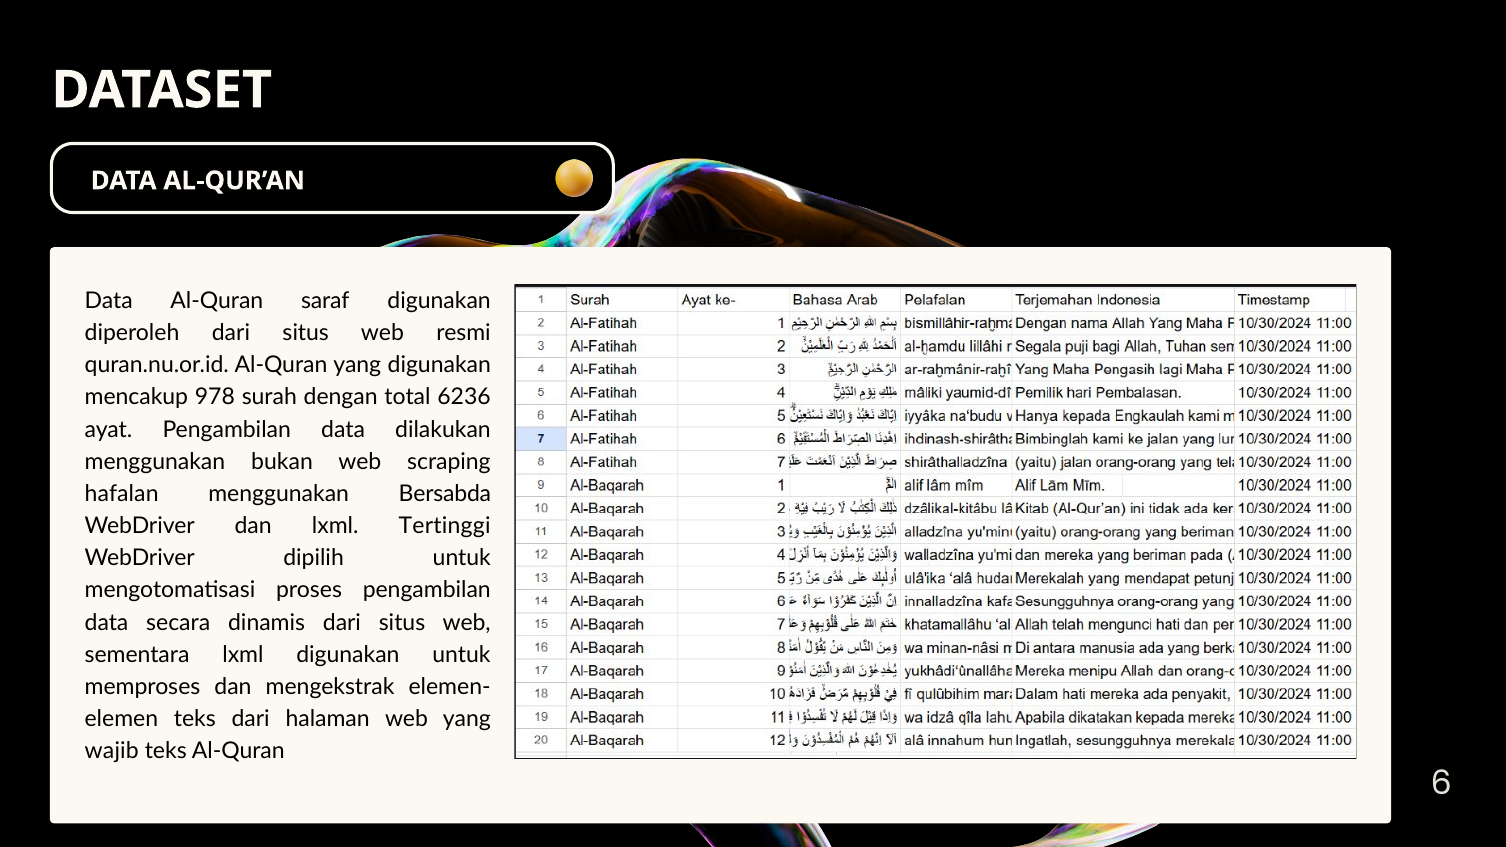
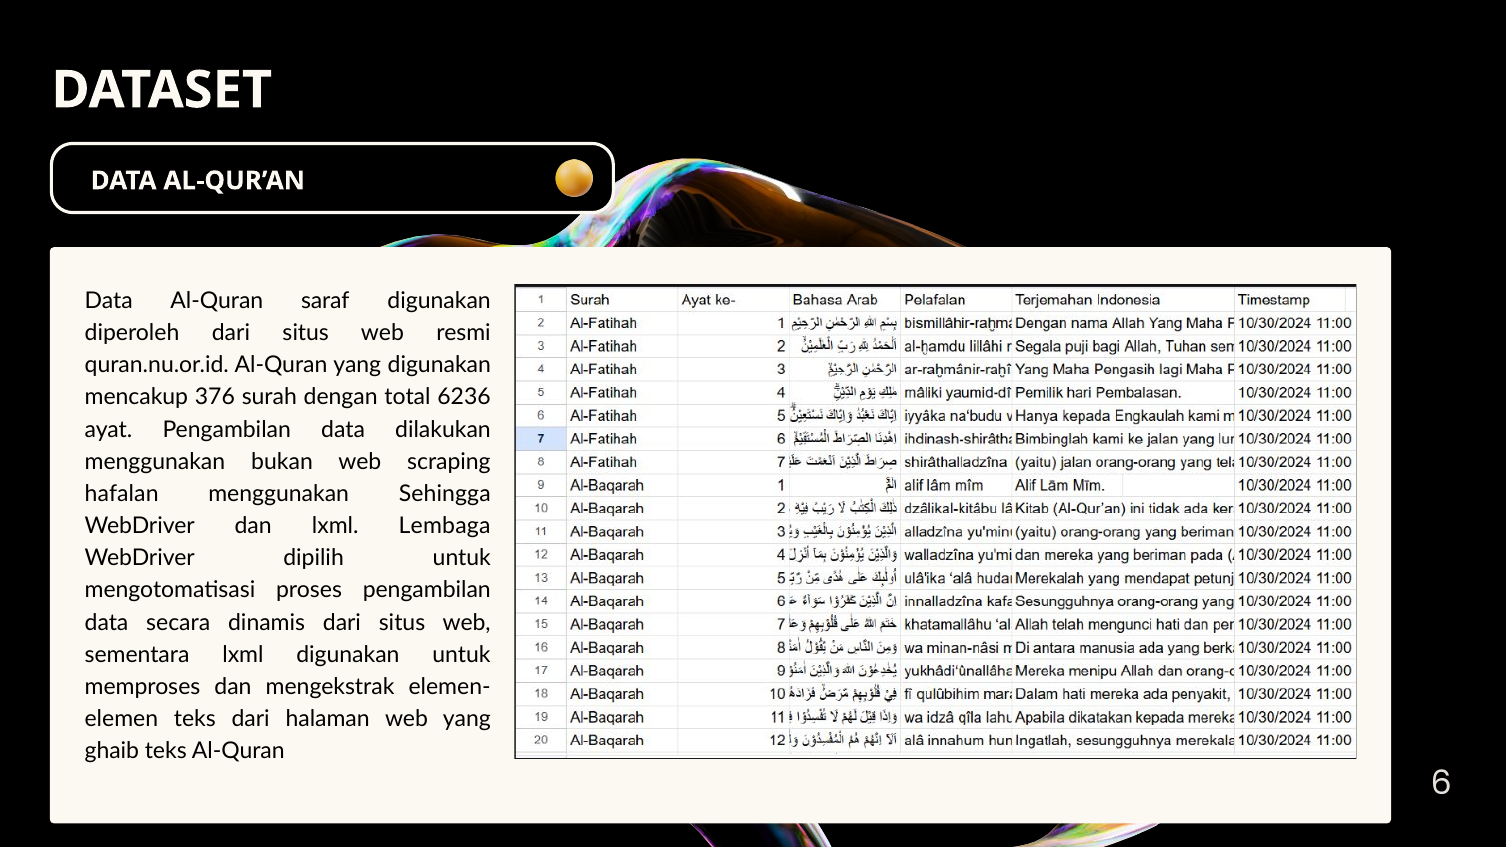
978: 978 -> 376 (215, 397)
Bersabda: Bersabda -> Sehingga (445, 494)
Tertinggi: Tertinggi -> Lembaga (445, 526)
wajib: wajib -> ghaib (112, 751)
